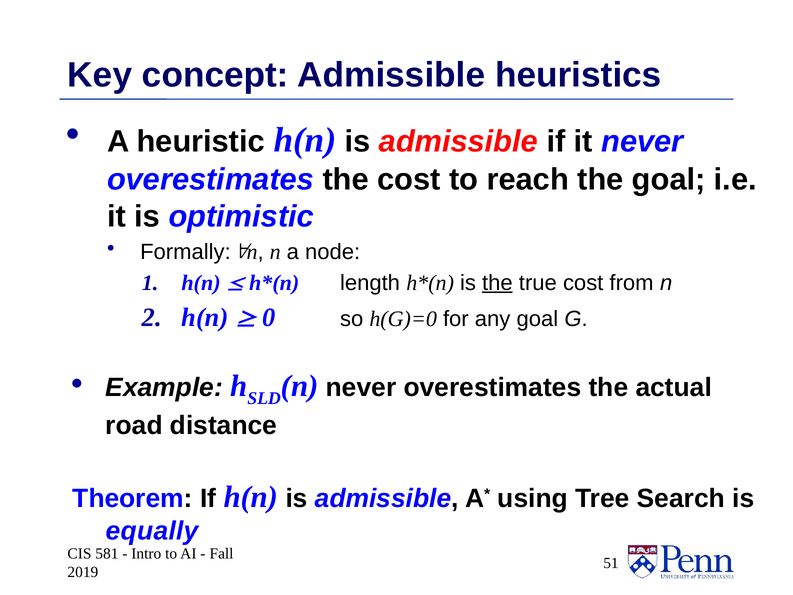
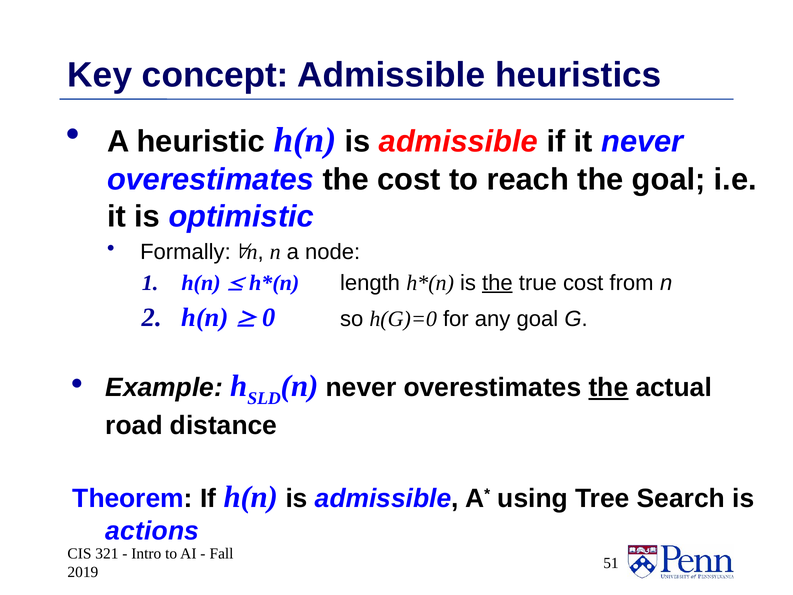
the underline: none -> present (608, 387)
equally: equally -> actions (152, 531)
581: 581 -> 321 (107, 554)
